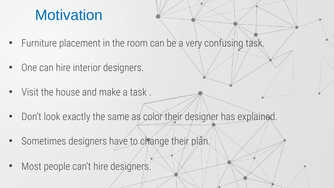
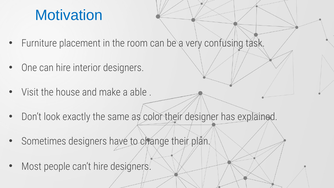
a task: task -> able (138, 92)
